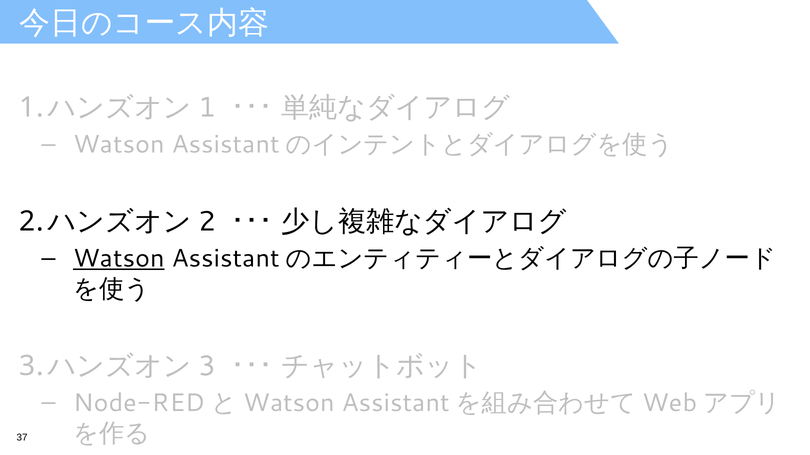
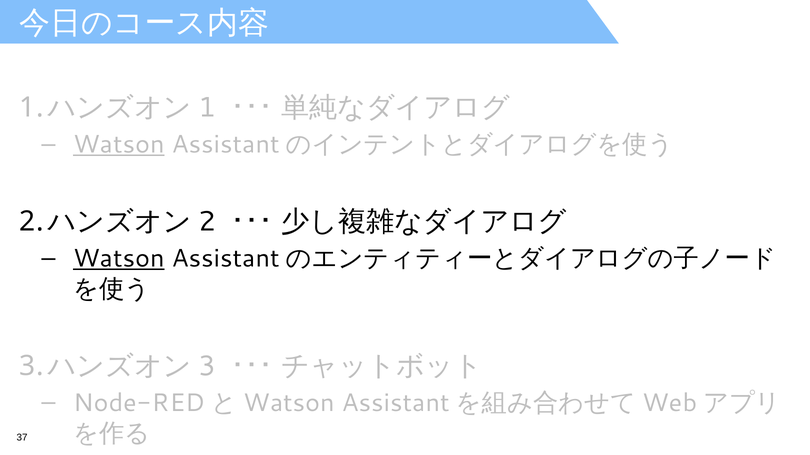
Watson underline: none -> present (119, 145)
